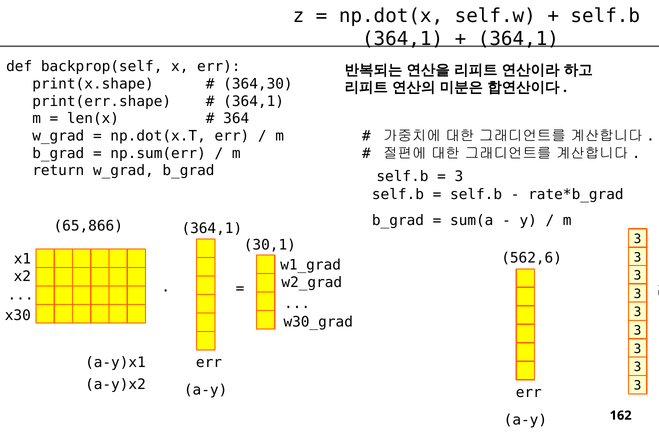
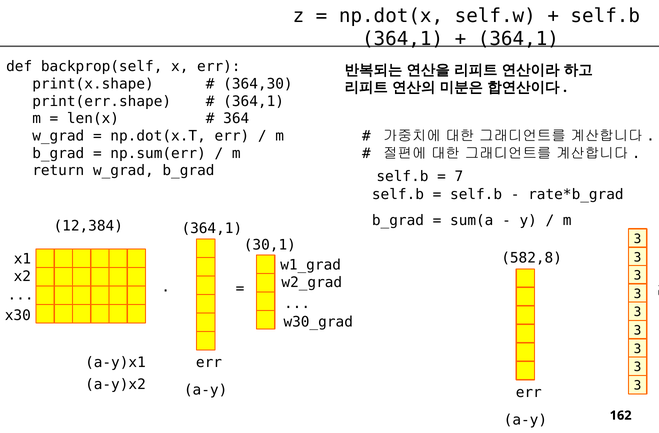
3: 3 -> 7 (459, 177)
65,866: 65,866 -> 12,384 (88, 226)
562,6: 562,6 -> 582,8 (532, 258)
